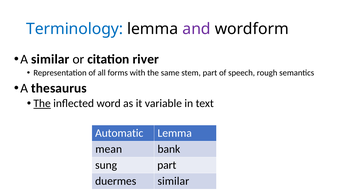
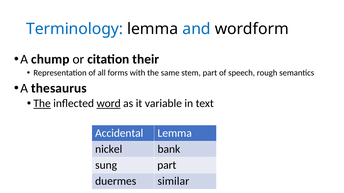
and colour: purple -> blue (197, 29)
A similar: similar -> chump (50, 59)
river: river -> their (146, 59)
word underline: none -> present (109, 104)
Automatic: Automatic -> Accidental (119, 133)
mean: mean -> nickel (109, 150)
